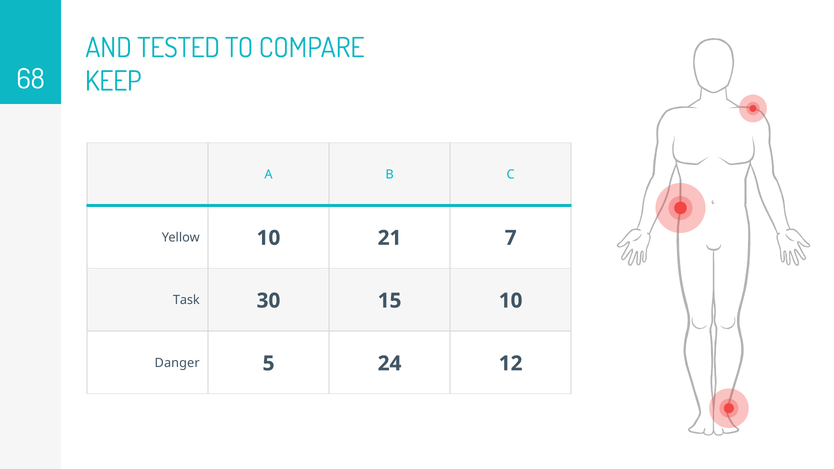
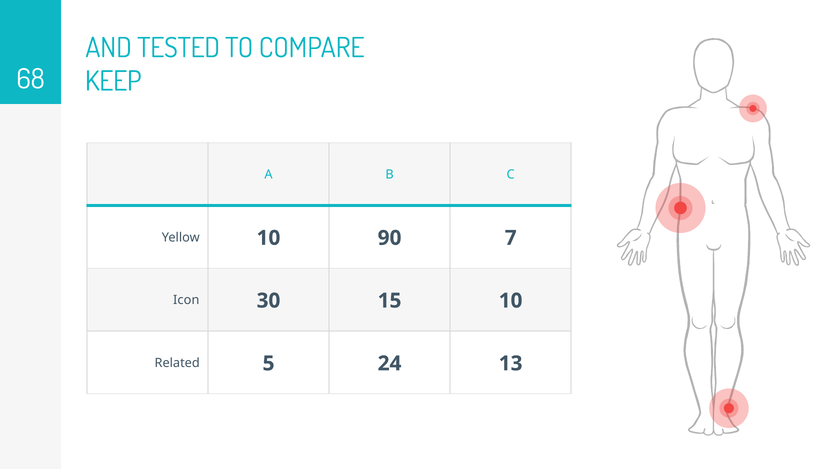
21: 21 -> 90 (390, 238)
Task: Task -> Icon (186, 300)
Danger: Danger -> Related (177, 363)
12: 12 -> 13 (511, 364)
